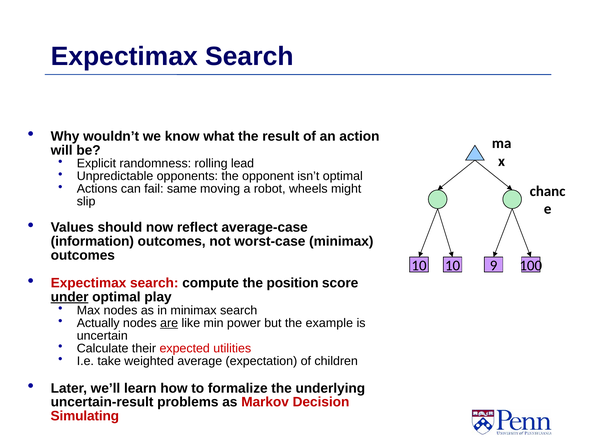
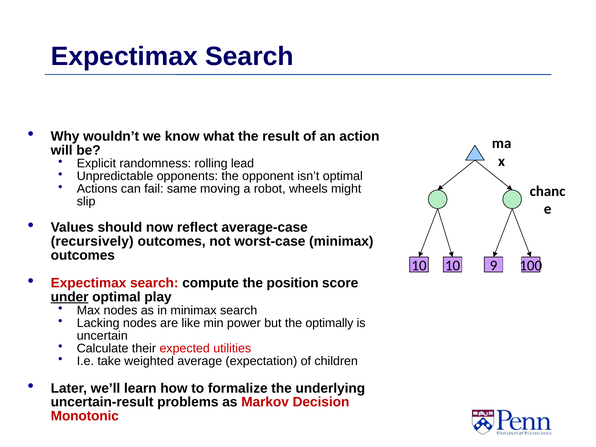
information: information -> recursively (92, 241)
Actually: Actually -> Lacking (98, 323)
are underline: present -> none (169, 323)
example: example -> optimally (329, 323)
Simulating: Simulating -> Monotonic (85, 416)
